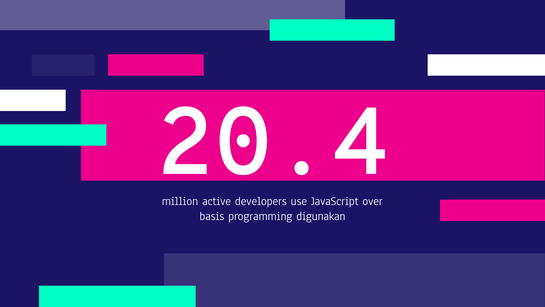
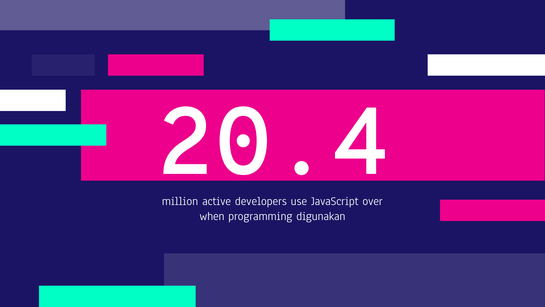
basis: basis -> when (212, 216)
